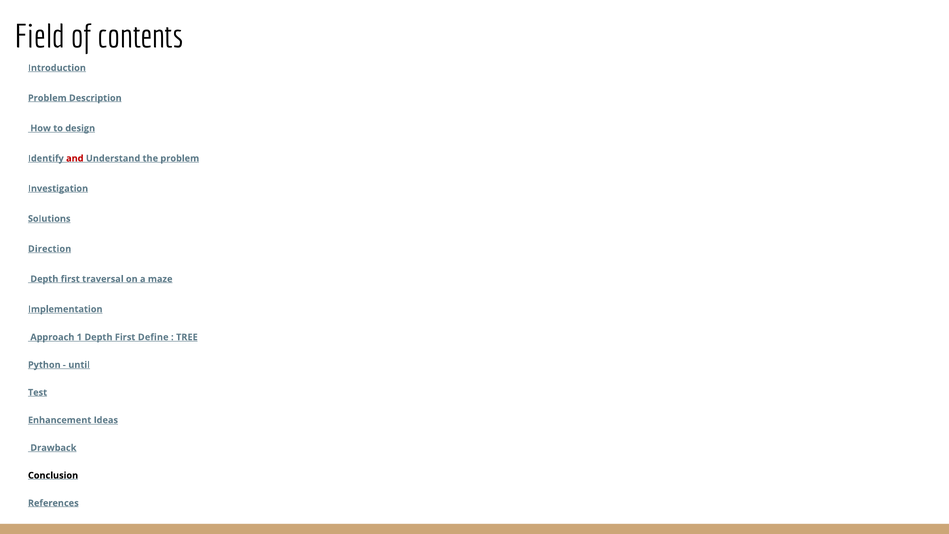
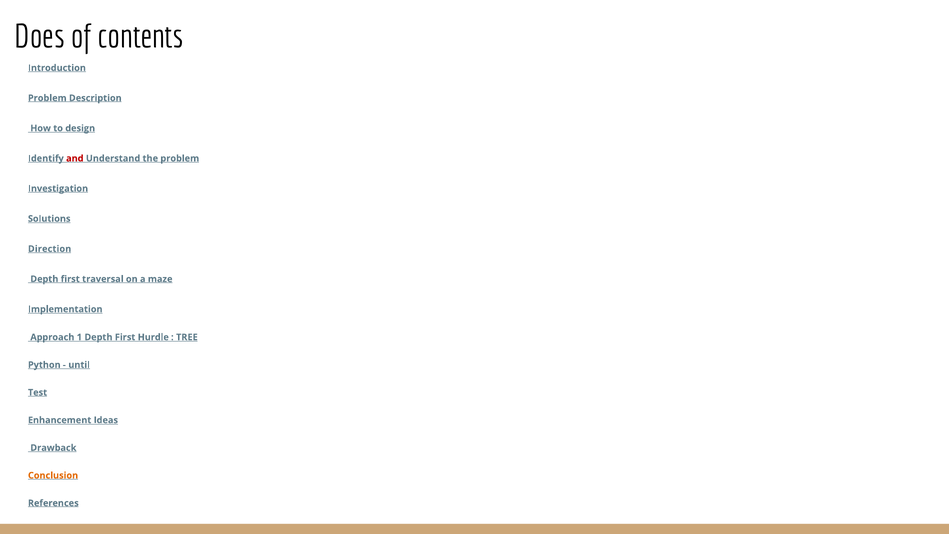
Field: Field -> Does (40, 37)
Define: Define -> Hurdle (153, 337)
Conclusion colour: black -> orange (53, 475)
